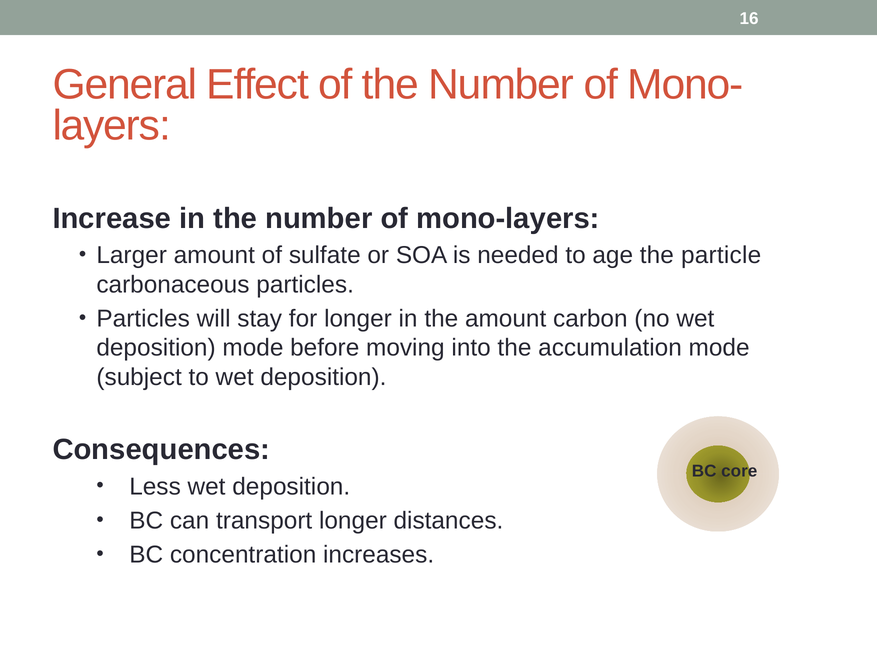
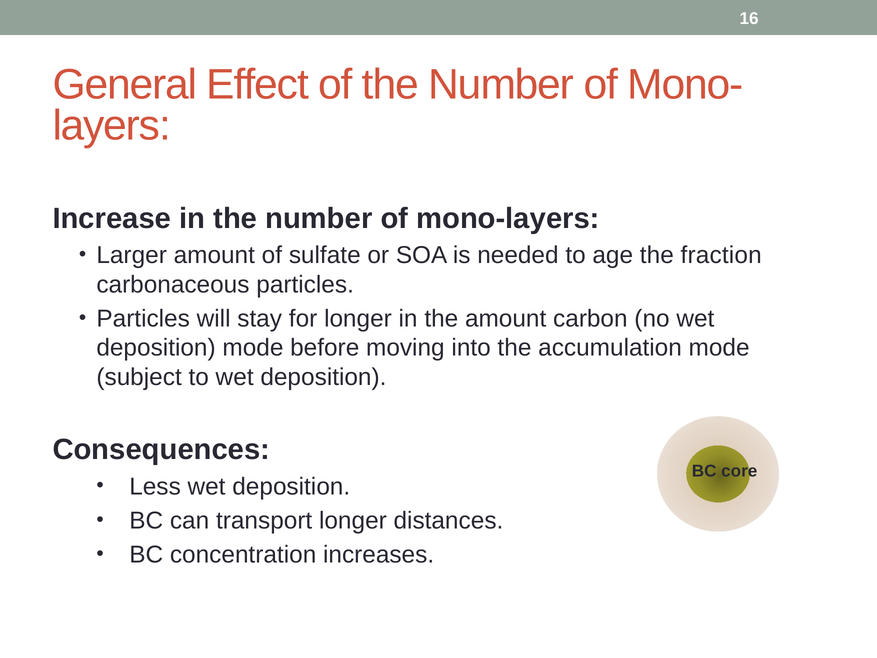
particle: particle -> fraction (721, 255)
